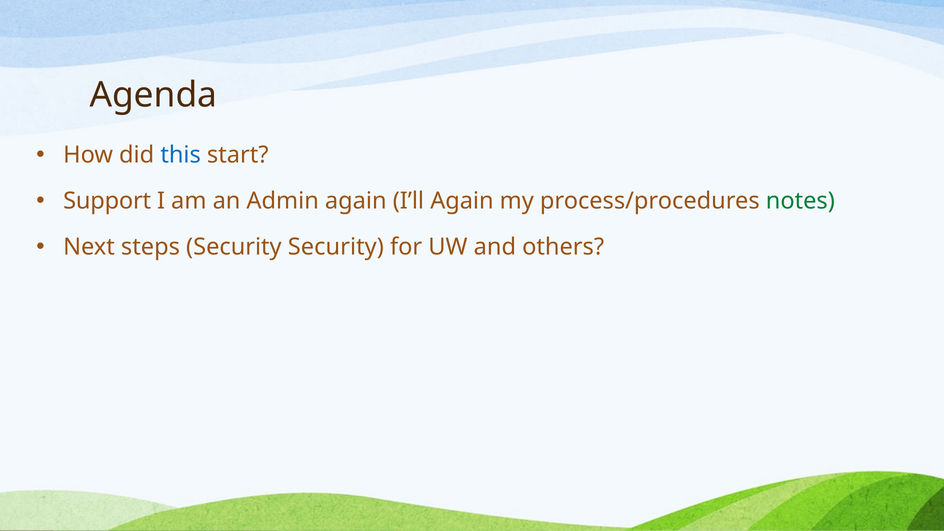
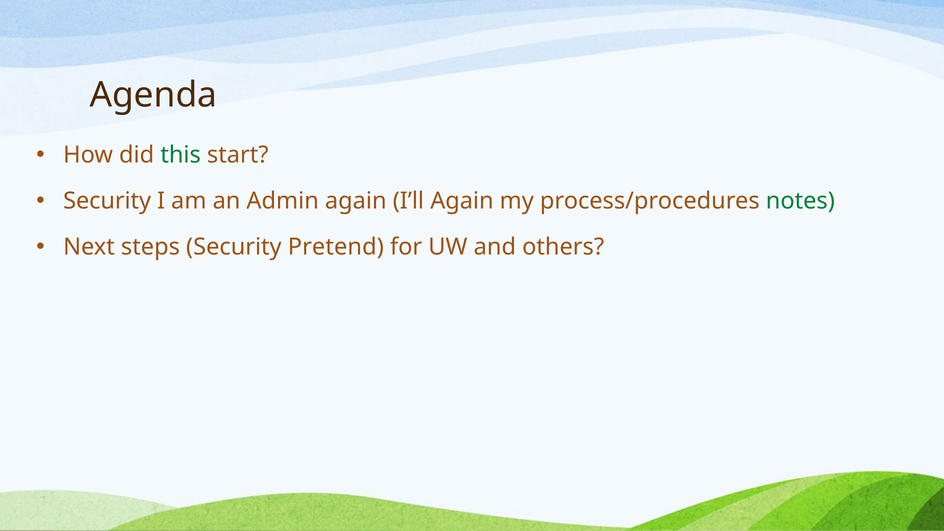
this colour: blue -> green (181, 155)
Support: Support -> Security (107, 201)
Security Security: Security -> Pretend (336, 247)
